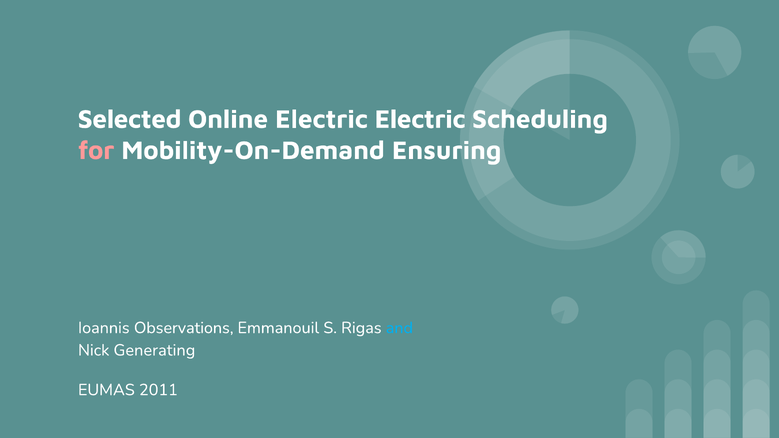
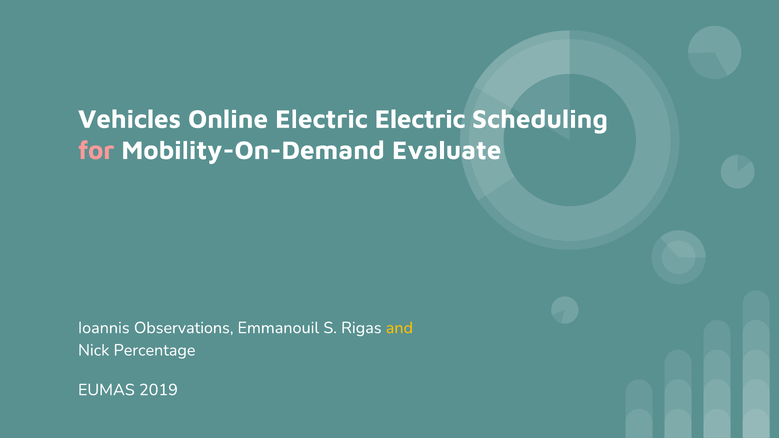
Selected: Selected -> Vehicles (129, 119)
Ensuring: Ensuring -> Evaluate (447, 150)
and colour: light blue -> yellow (399, 328)
Generating: Generating -> Percentage (154, 350)
2011: 2011 -> 2019 (158, 390)
